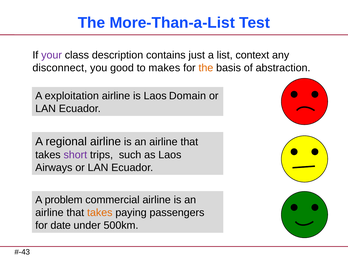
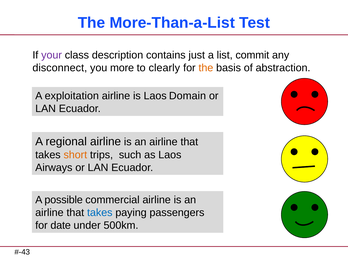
context: context -> commit (252, 55)
good: good -> more (122, 68)
makes: makes -> clearly (164, 68)
short colour: purple -> orange (75, 155)
problem: problem -> possible (64, 200)
takes colour: orange -> blue (100, 213)
